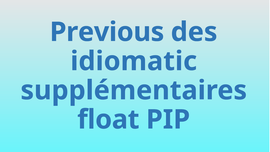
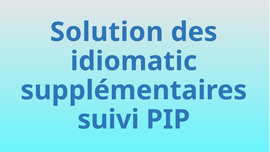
Previous: Previous -> Solution (107, 32)
float: float -> suivi (108, 120)
